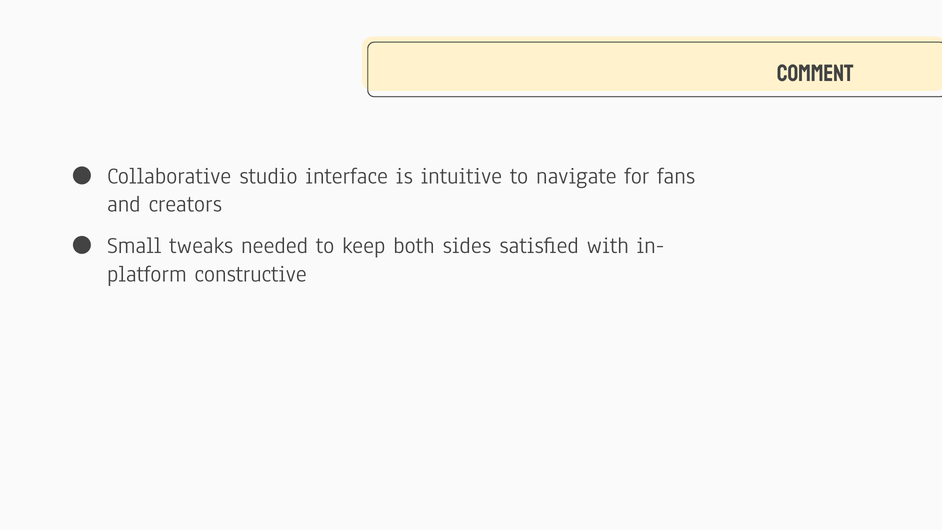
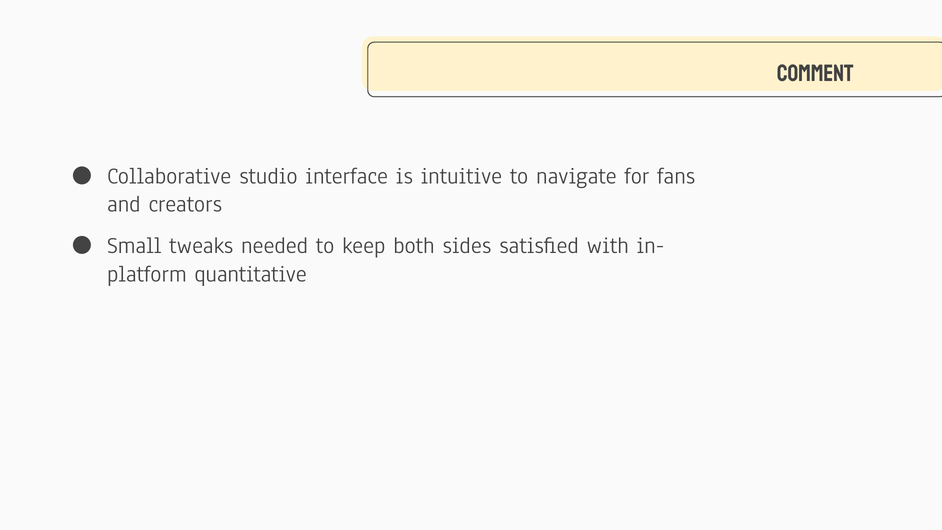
constructive: constructive -> quantitative (251, 274)
